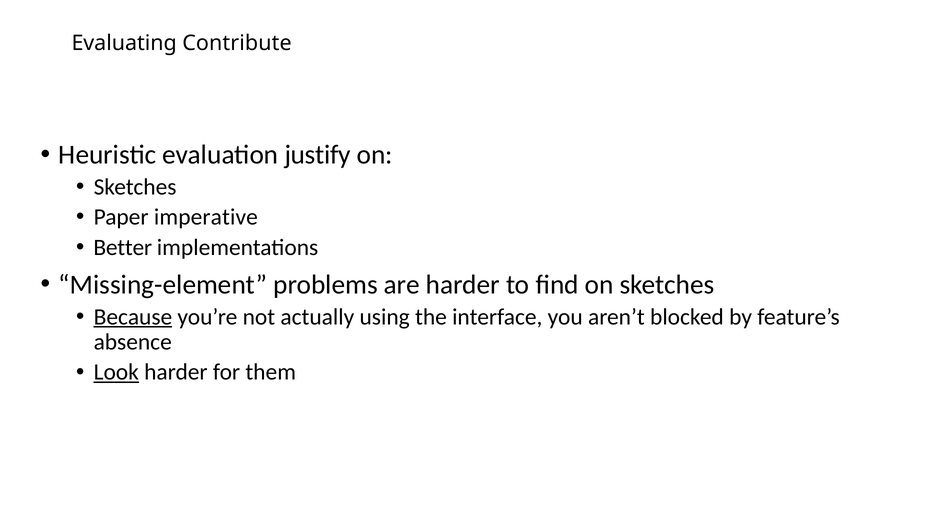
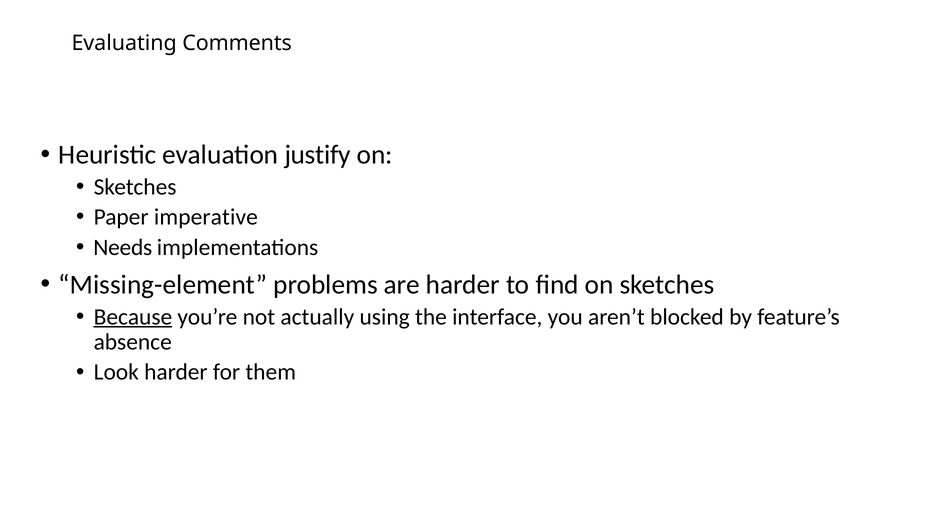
Contribute: Contribute -> Comments (237, 43)
Better: Better -> Needs (123, 248)
Look underline: present -> none (116, 373)
